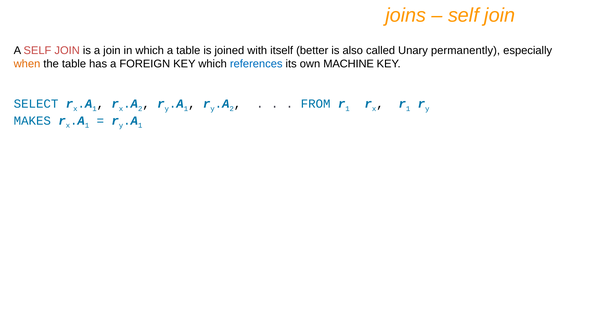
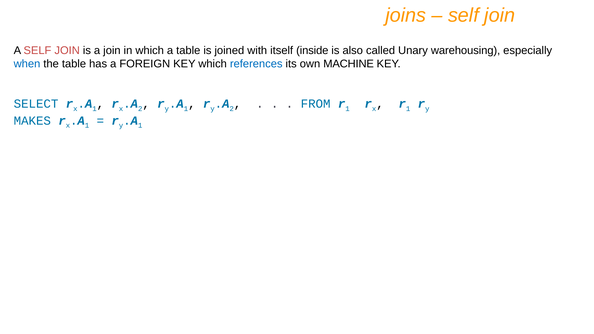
better: better -> inside (312, 50)
permanently: permanently -> warehousing (466, 50)
when colour: orange -> blue (27, 64)
